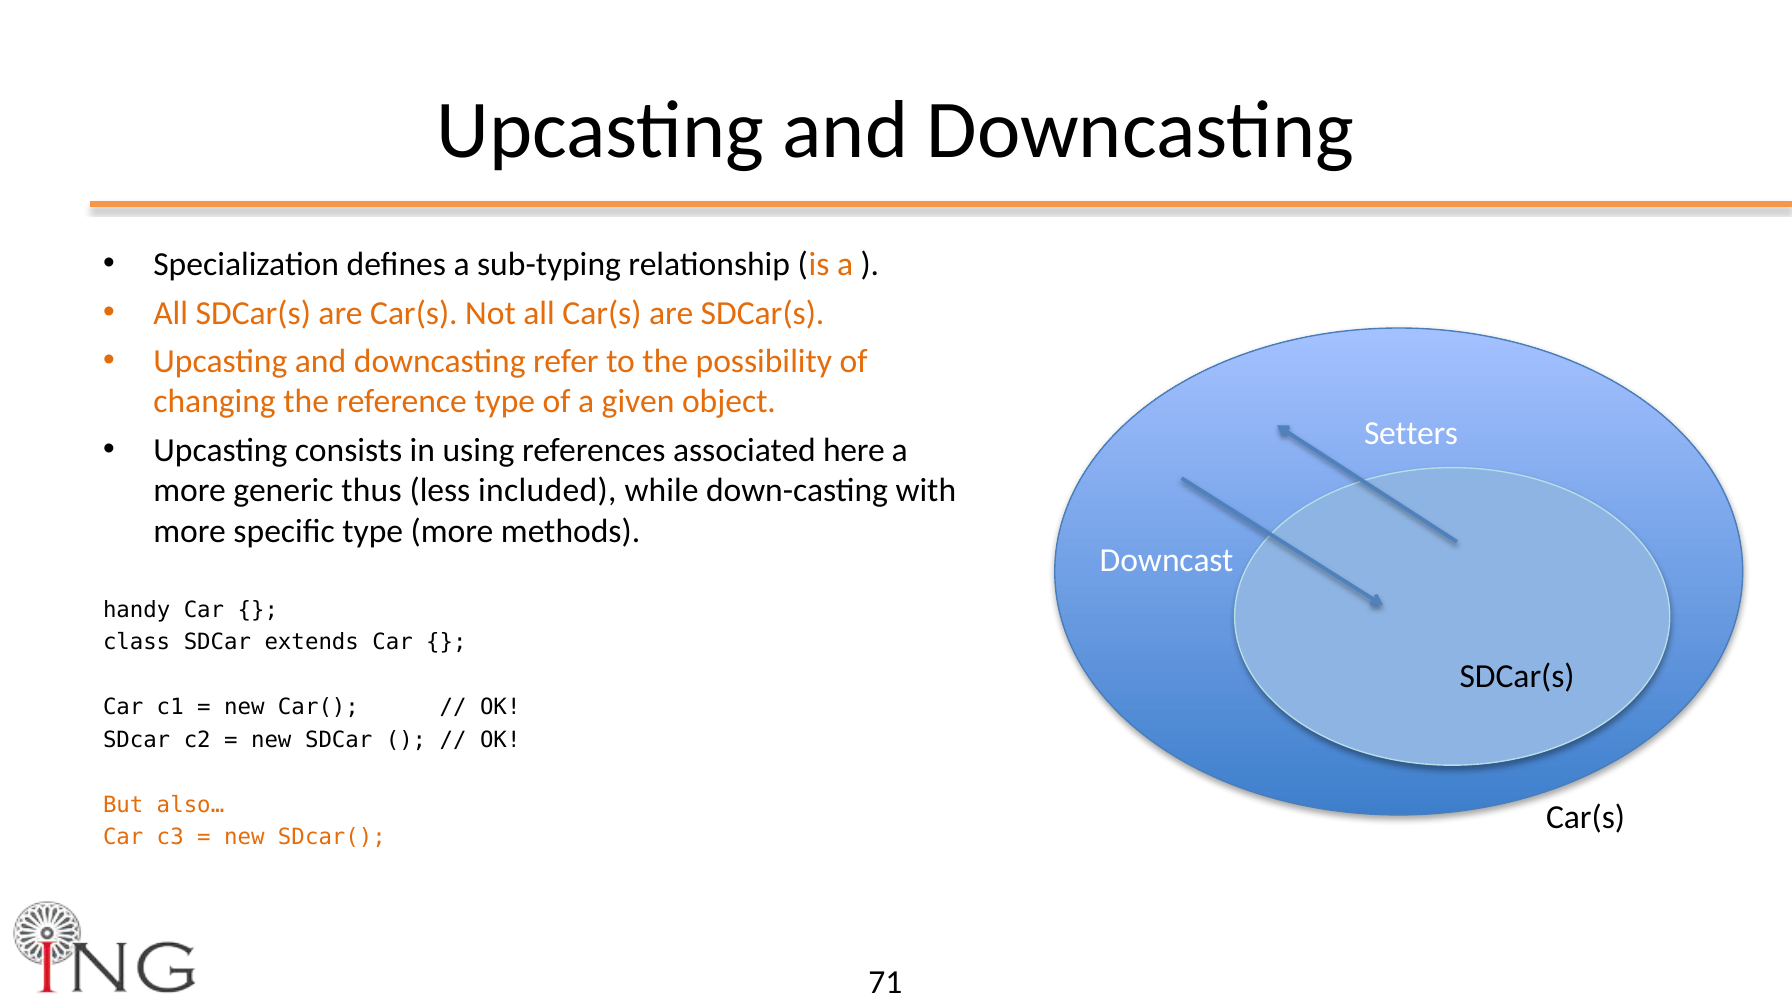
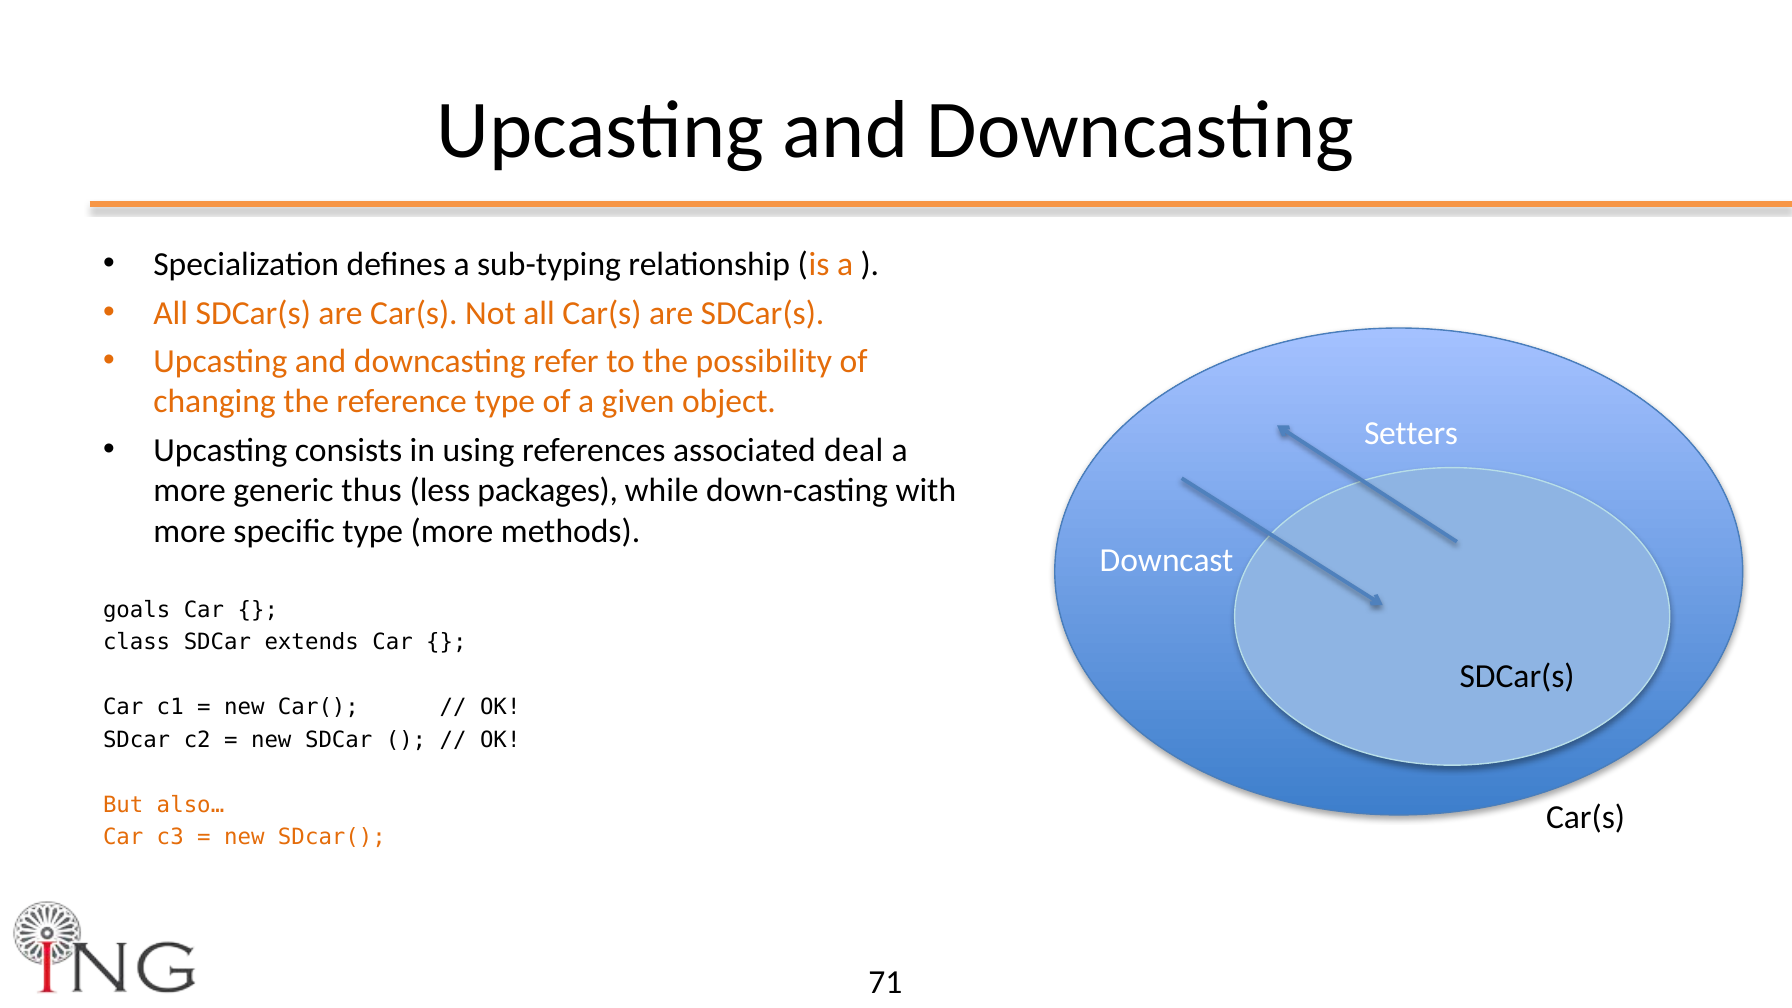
here: here -> deal (854, 450)
included: included -> packages (548, 491)
handy: handy -> goals (137, 610)
